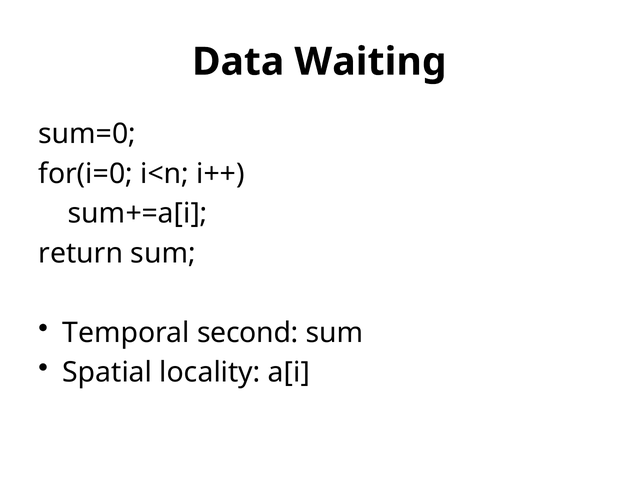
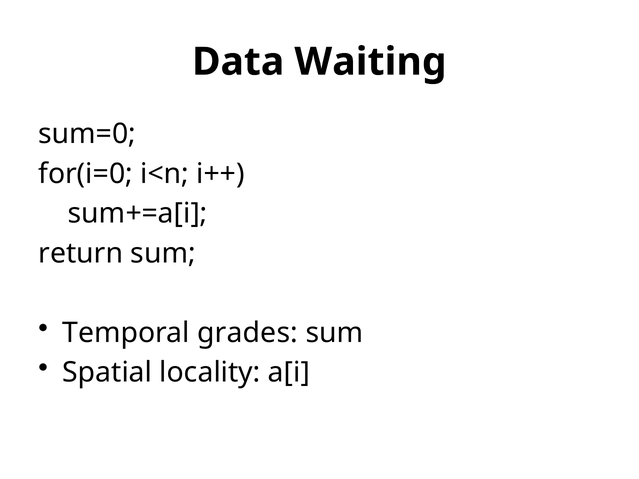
second: second -> grades (248, 333)
